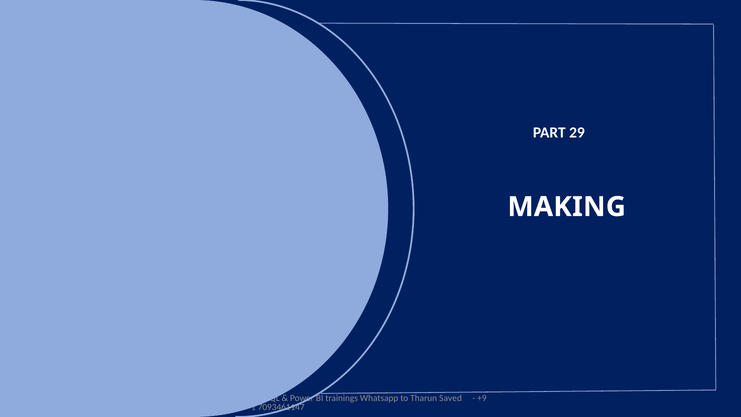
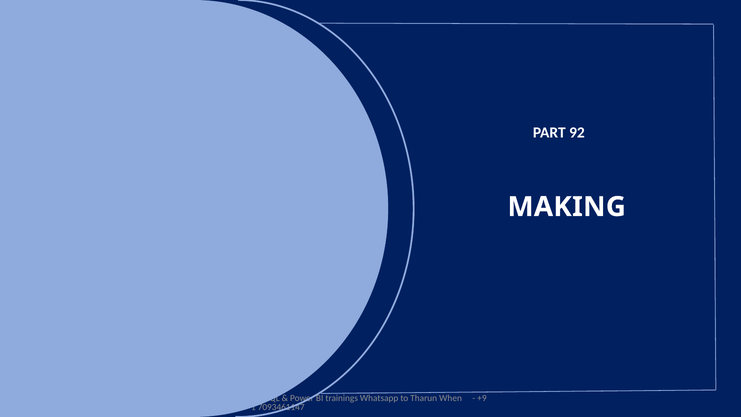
29: 29 -> 92 (577, 133)
Saved: Saved -> When (451, 398)
